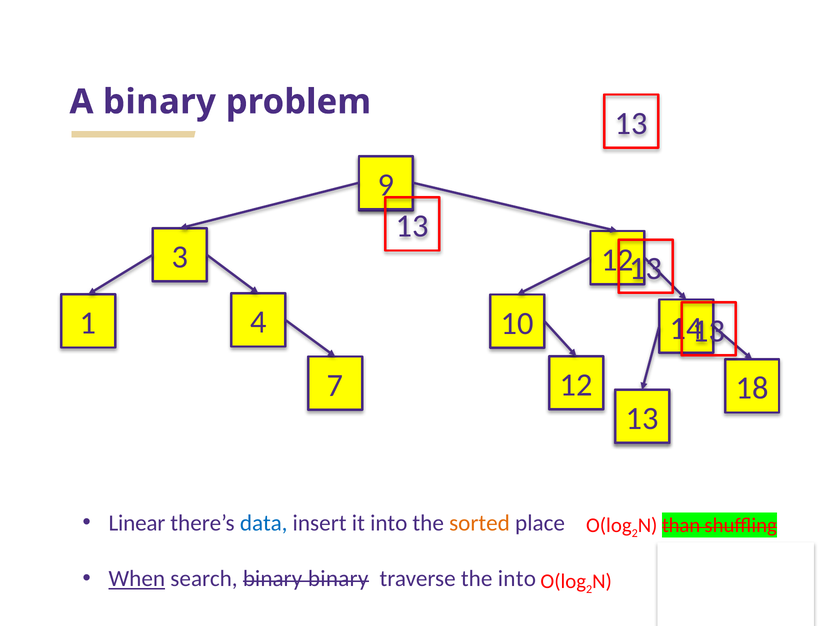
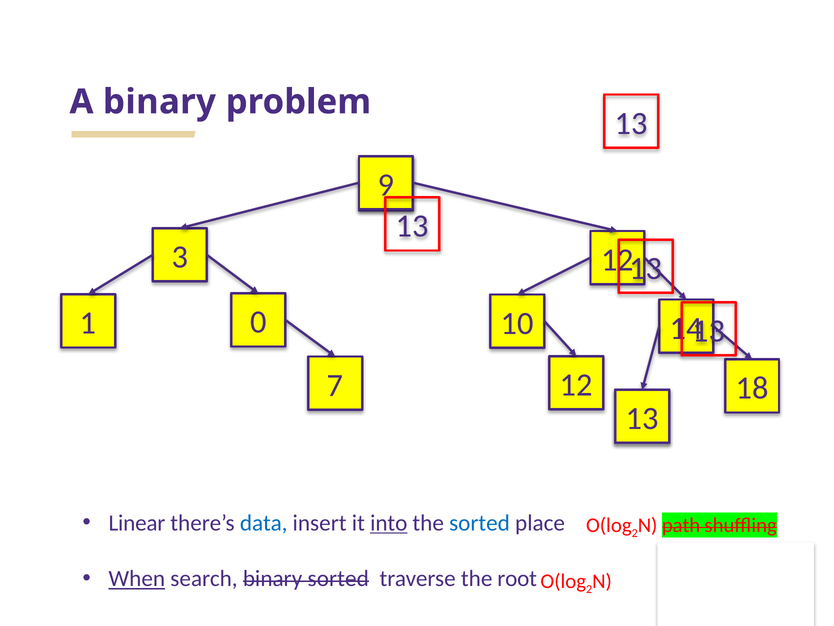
4: 4 -> 0 (258, 322)
into underline: none -> present (389, 523)
sorted colour: orange -> blue (480, 523)
than: than -> path (681, 525)
binary binary: binary -> sorted (338, 578)
the into: into -> root (517, 578)
